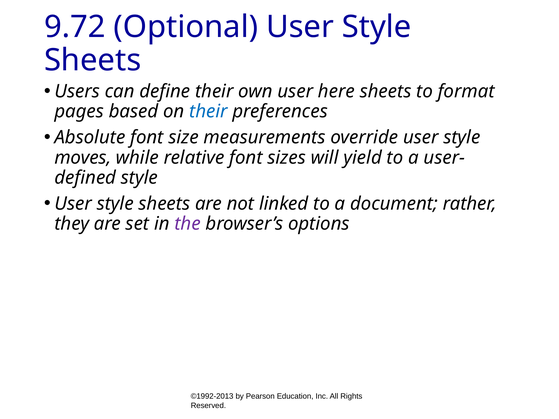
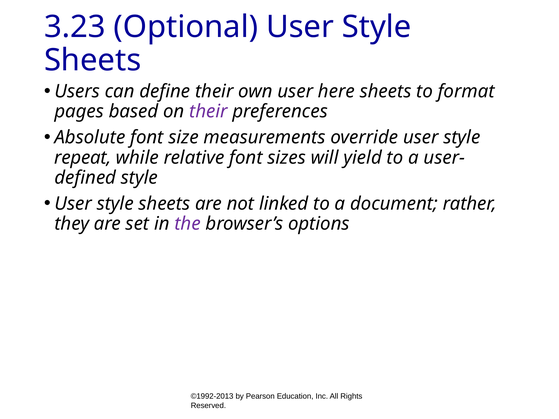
9.72: 9.72 -> 3.23 (75, 27)
their colour: blue -> purple (208, 112)
moves: moves -> repeat (83, 158)
